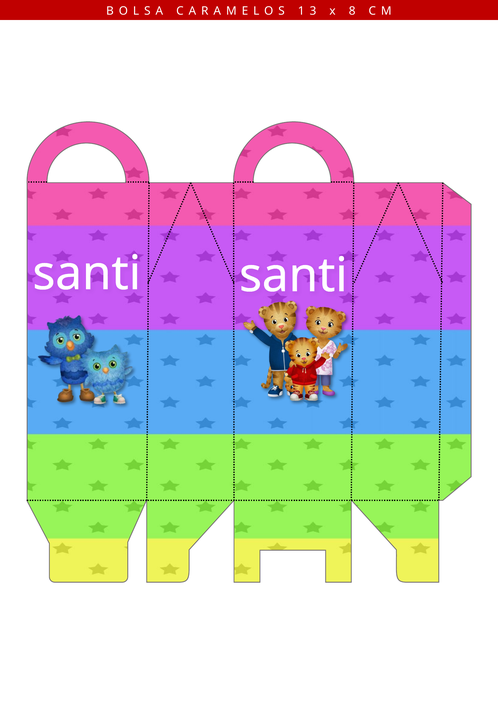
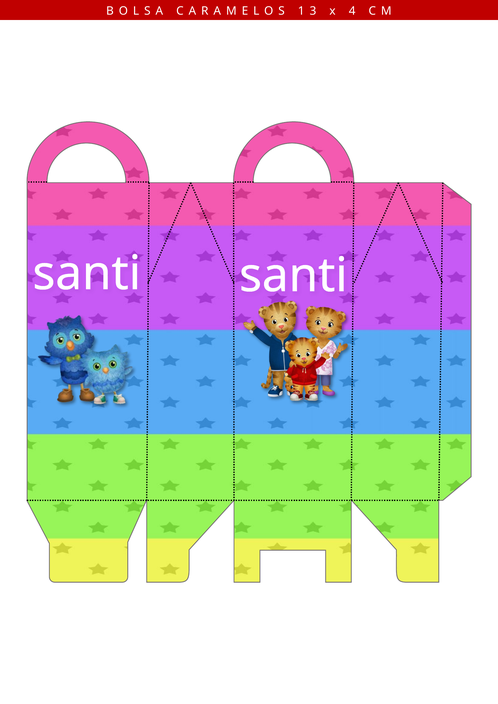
8: 8 -> 4 (352, 11)
